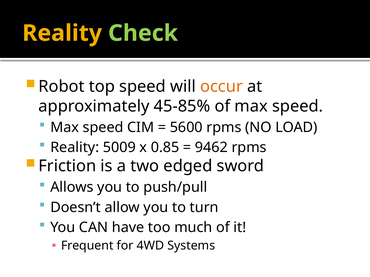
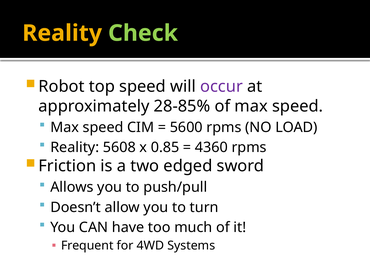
occur colour: orange -> purple (221, 87)
45-85%: 45-85% -> 28-85% (182, 106)
5009: 5009 -> 5608 (119, 148)
9462: 9462 -> 4360 (211, 148)
